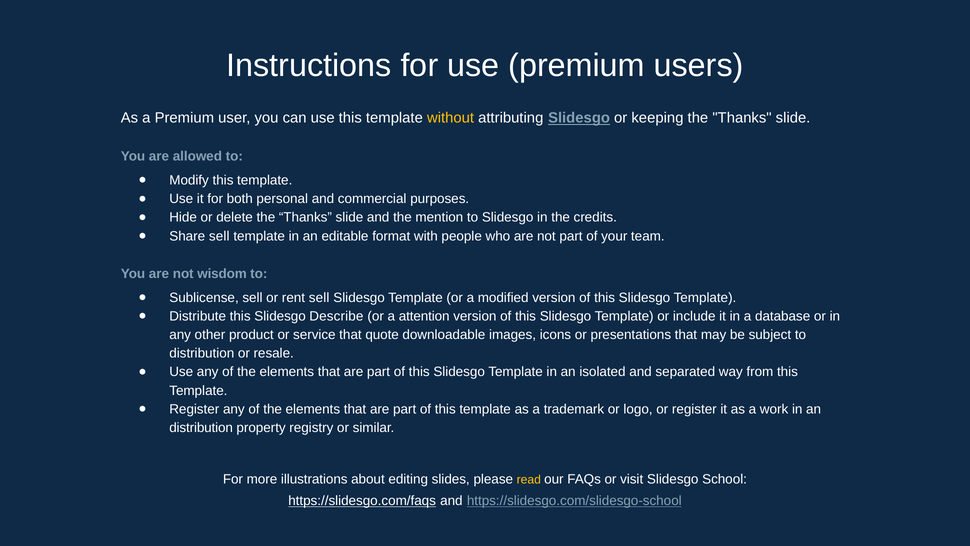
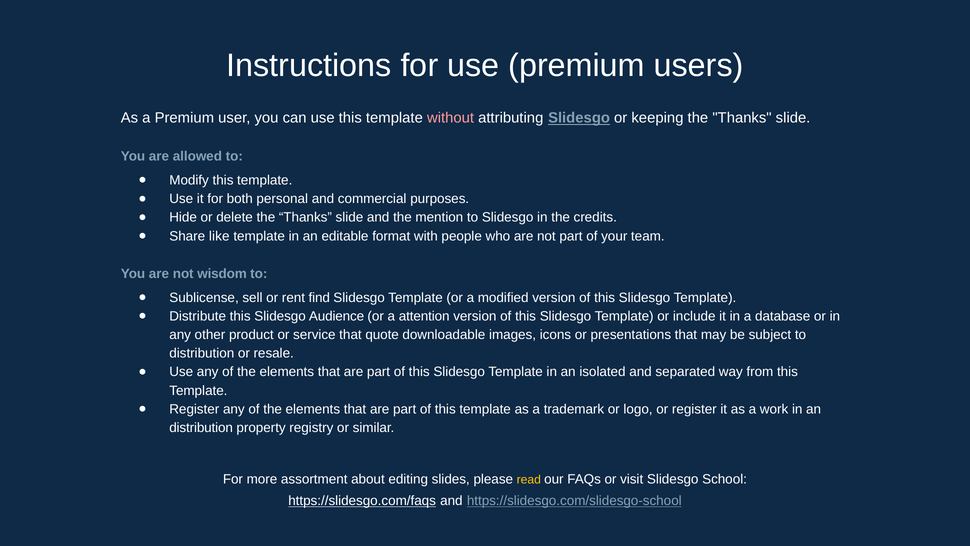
without colour: yellow -> pink (451, 118)
Share sell: sell -> like (219, 236)
rent sell: sell -> find (319, 297)
Describe: Describe -> Audience (337, 316)
illustrations: illustrations -> assortment (314, 479)
